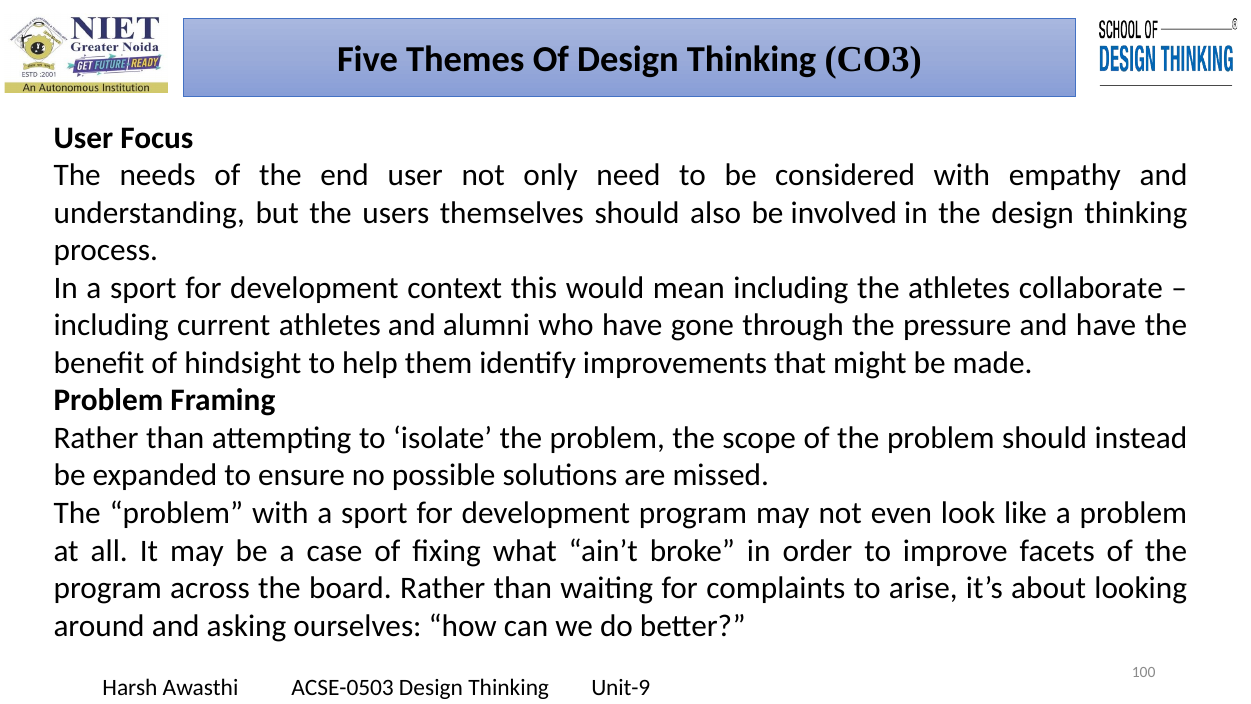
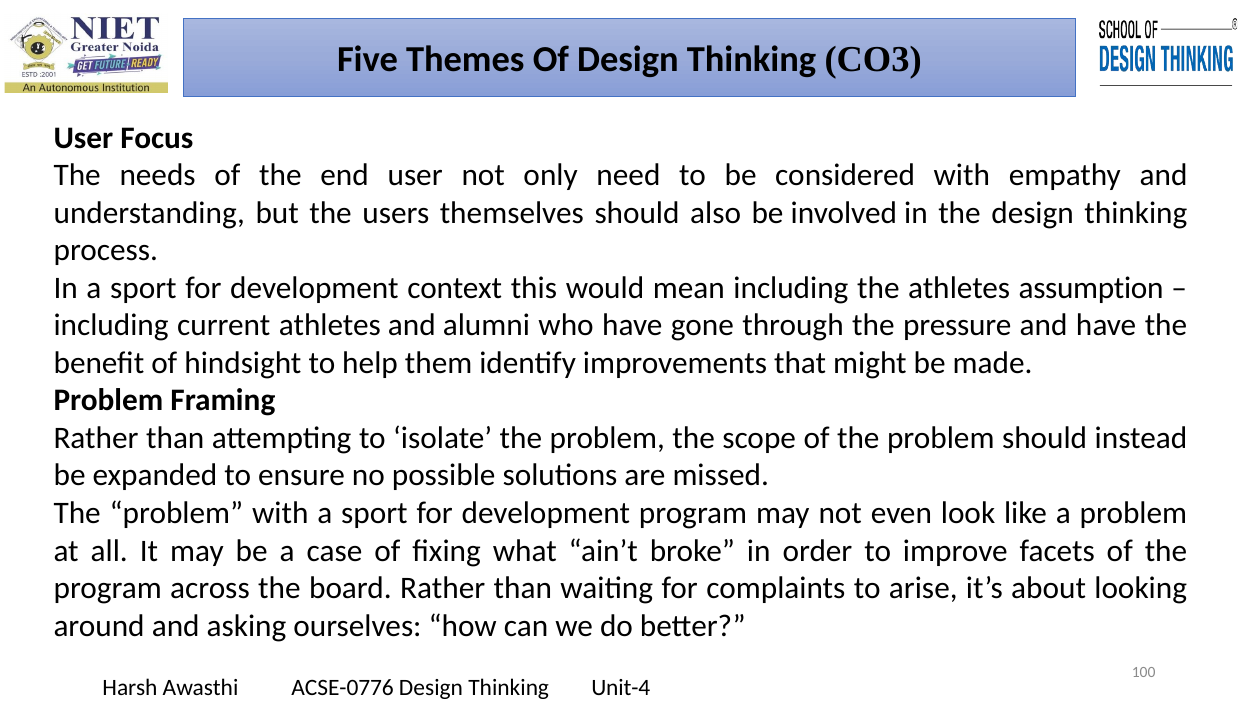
collaborate: collaborate -> assumption (1091, 288)
ACSE-0503: ACSE-0503 -> ACSE-0776 (343, 687)
Unit-9: Unit-9 -> Unit-4 (621, 687)
